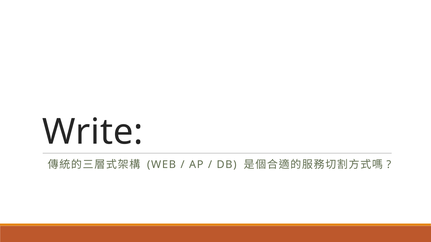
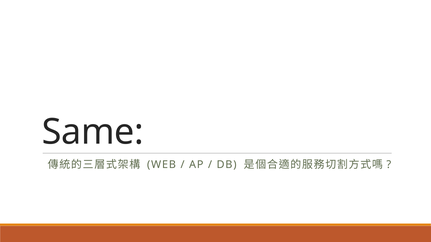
Write: Write -> Same (93, 132)
